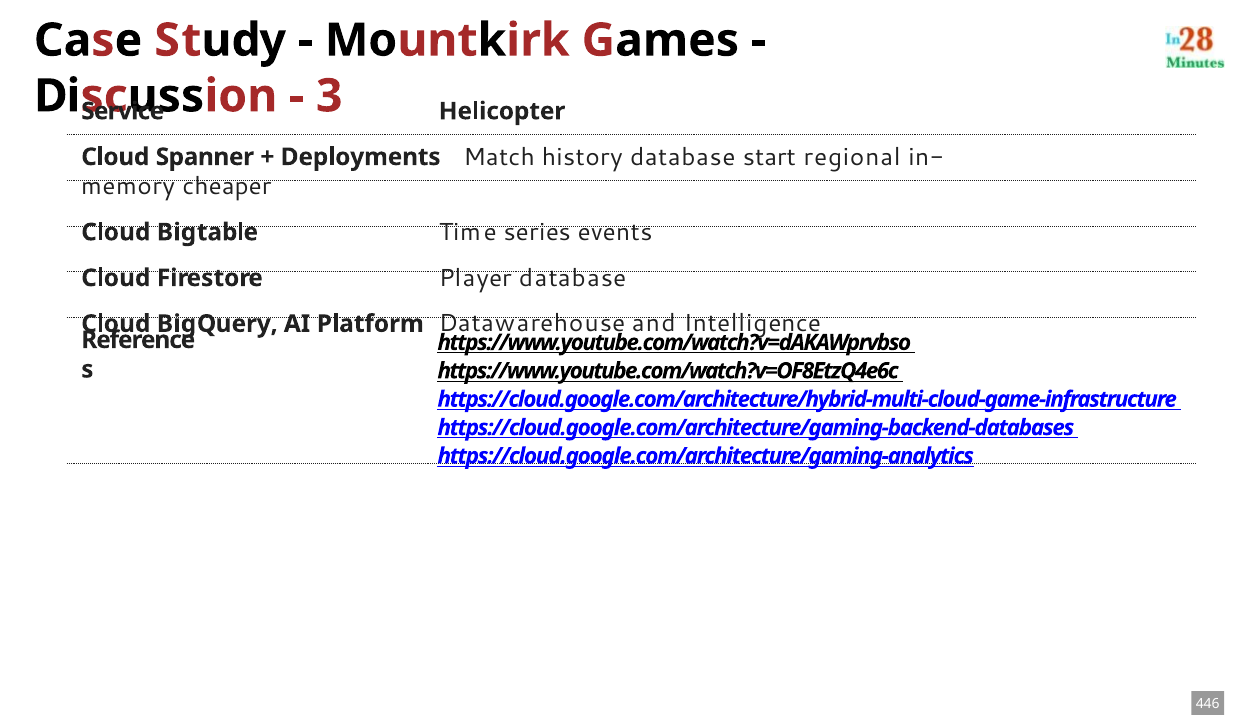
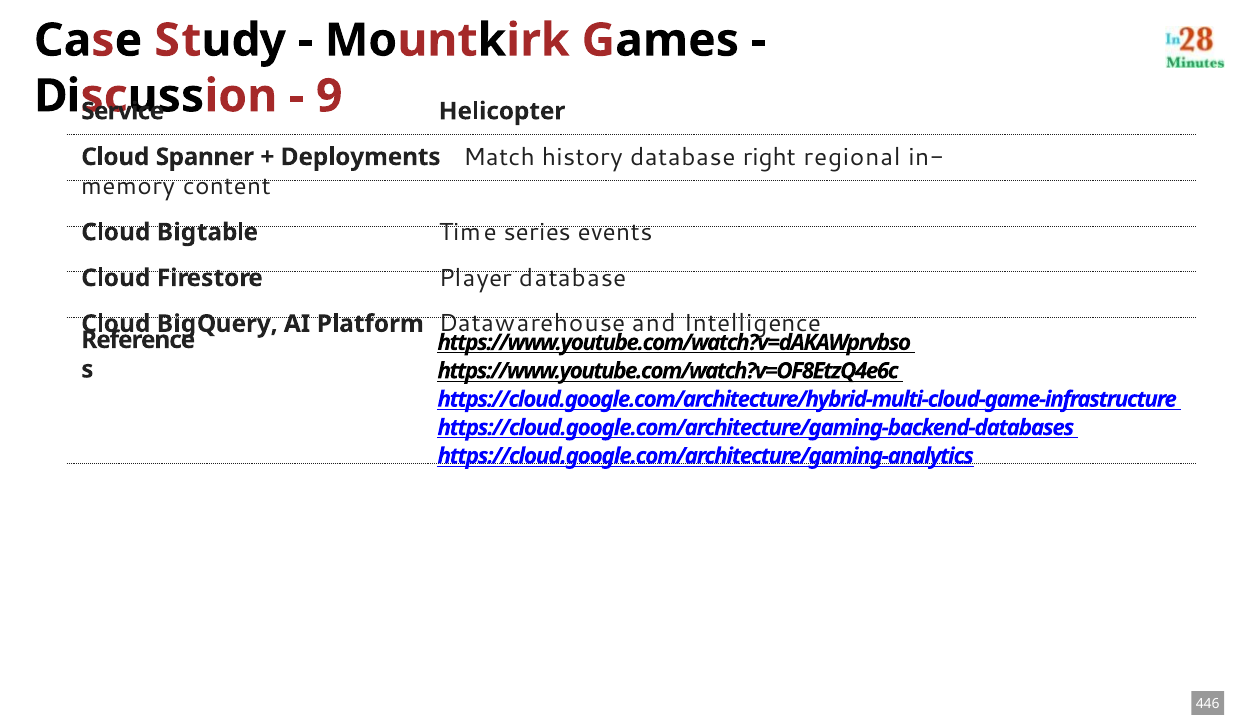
3: 3 -> 9 (329, 96)
start: start -> right (769, 157)
cheaper: cheaper -> content (227, 187)
